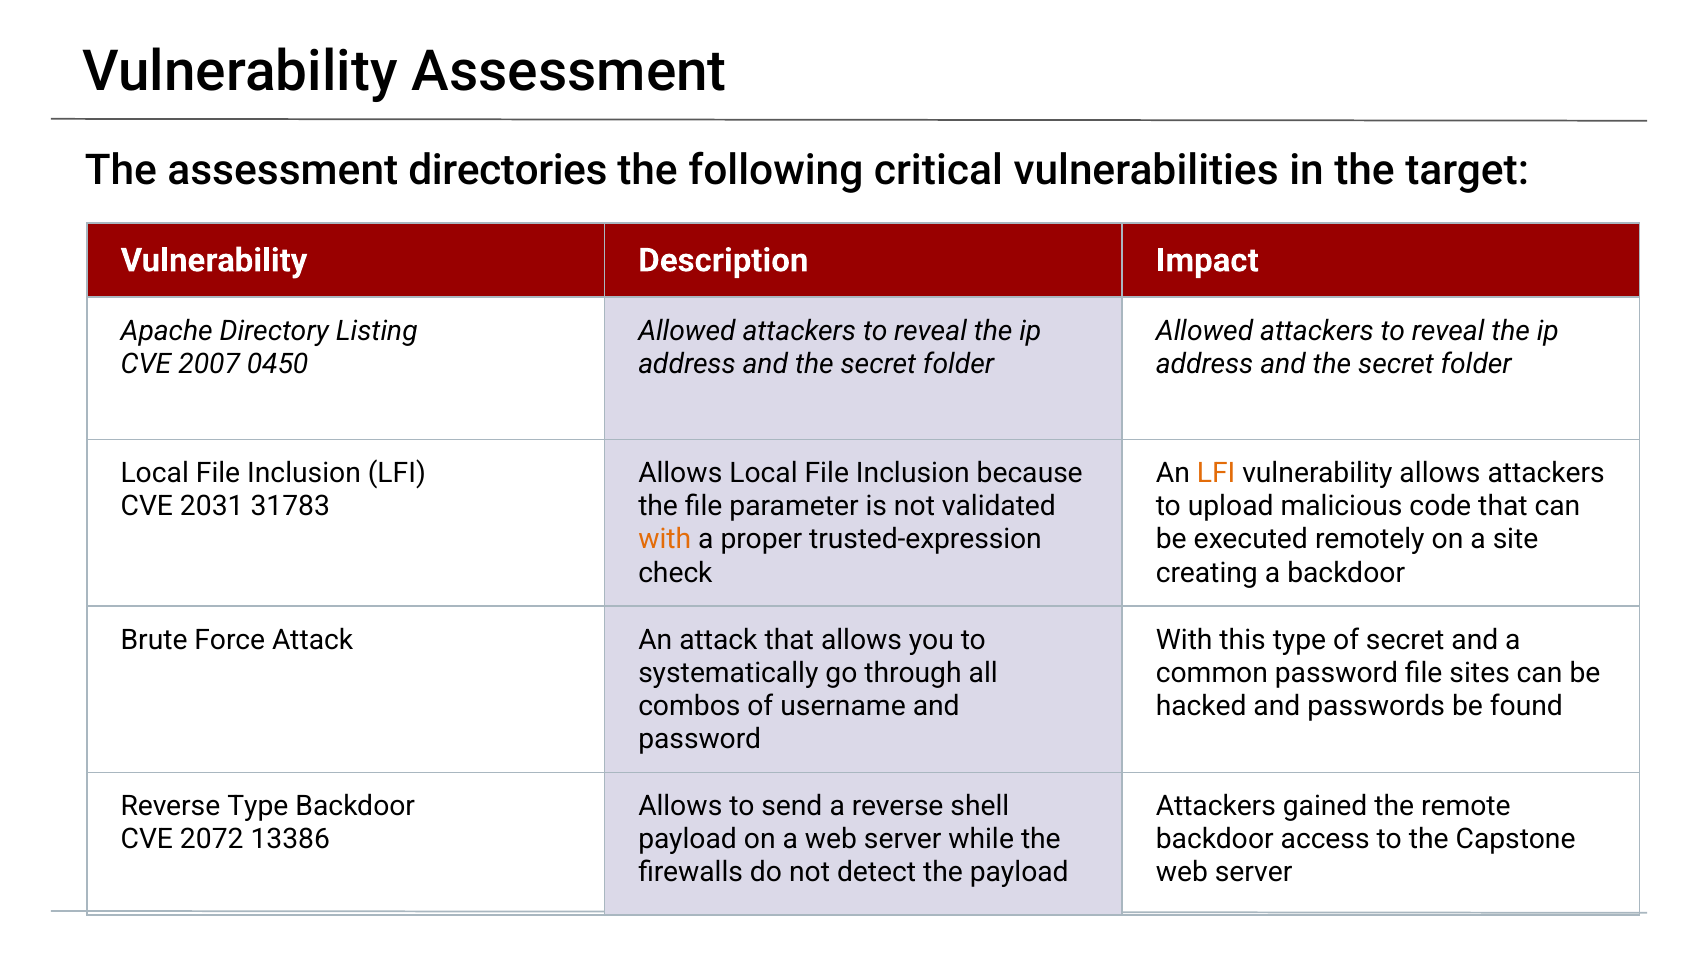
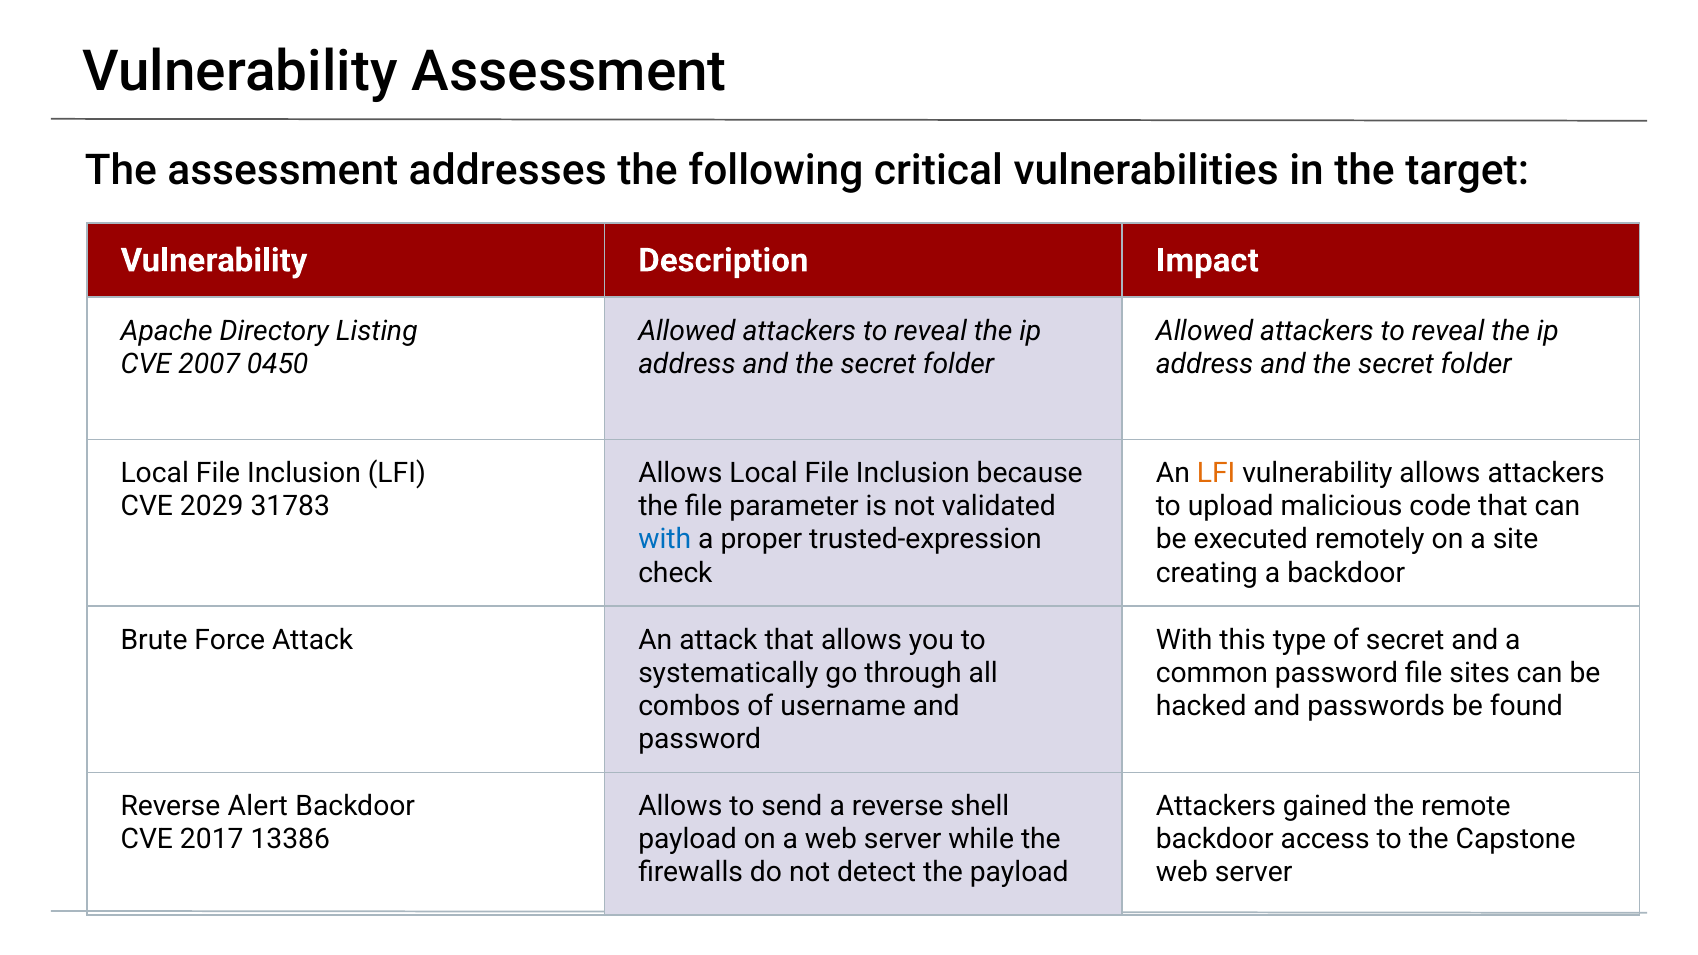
directories: directories -> addresses (508, 171)
2031: 2031 -> 2029 (212, 507)
with colour: orange -> blue (665, 540)
Reverse Type: Type -> Alert (258, 806)
2072: 2072 -> 2017 (212, 840)
